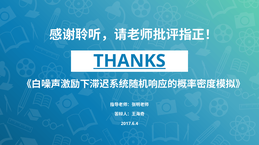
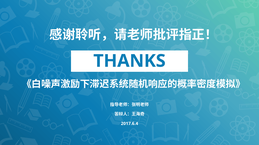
THANKS underline: present -> none (129, 61)
